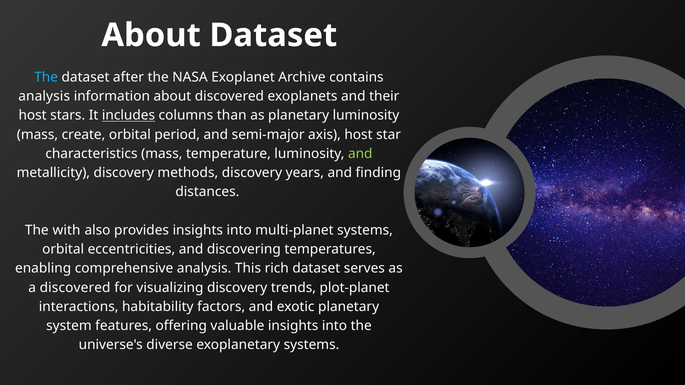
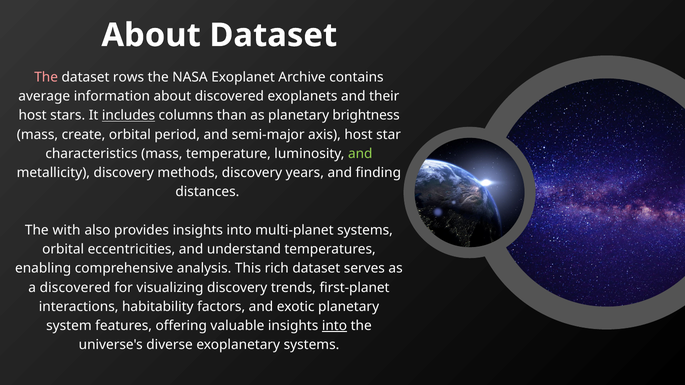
The colour: light blue -> pink (46, 77)
after: after -> rows (129, 77)
analysis: analysis -> average (44, 96)
planetary luminosity: luminosity -> brightness (366, 116)
discovering: discovering -> understand (244, 249)
plot-planet: plot-planet -> first-planet (355, 288)
into underline: none -> present (334, 326)
